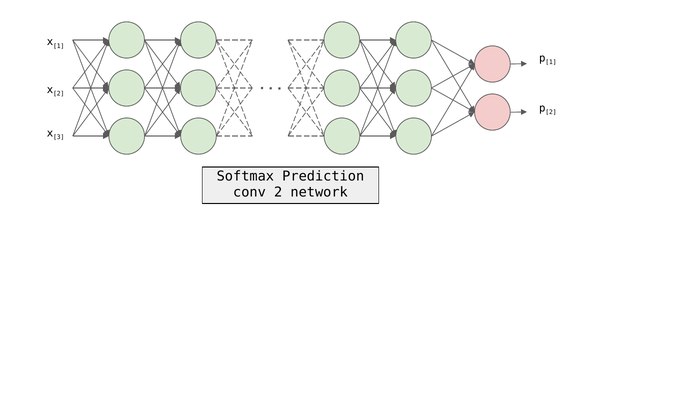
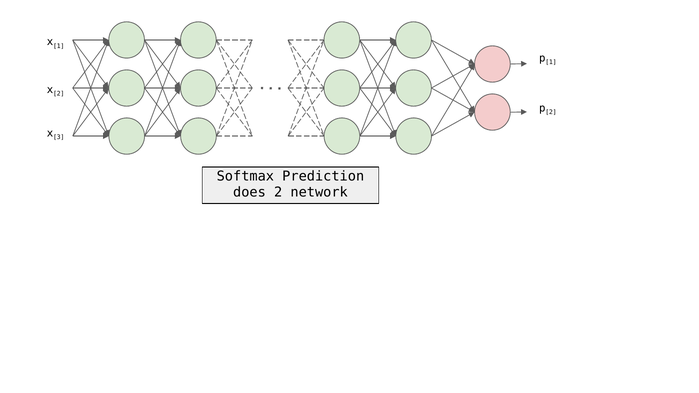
conv: conv -> does (249, 193)
